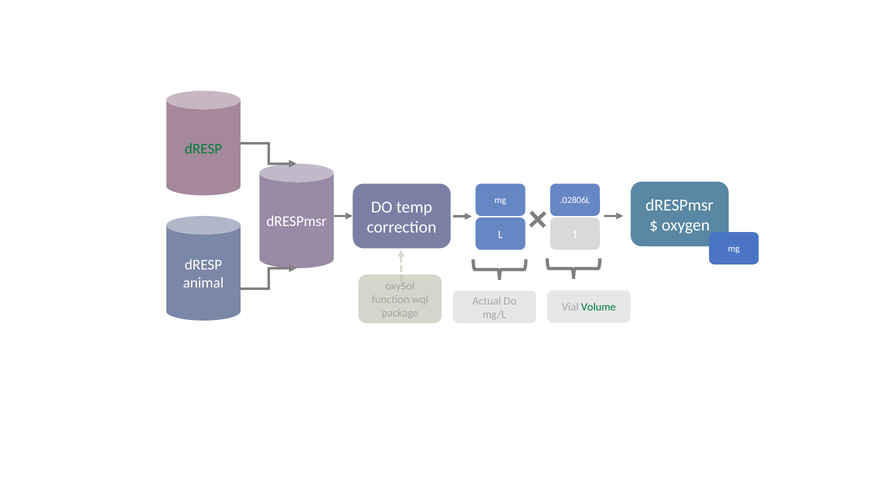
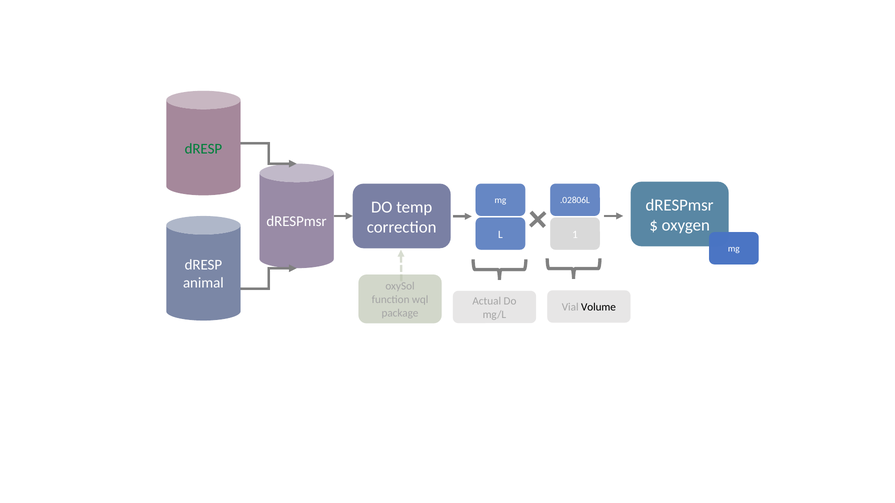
Volume colour: green -> black (598, 308)
